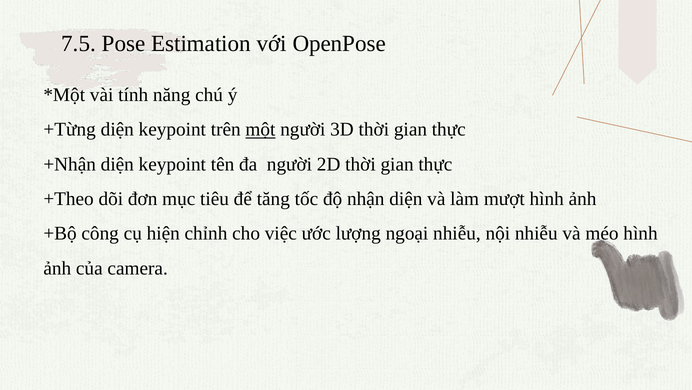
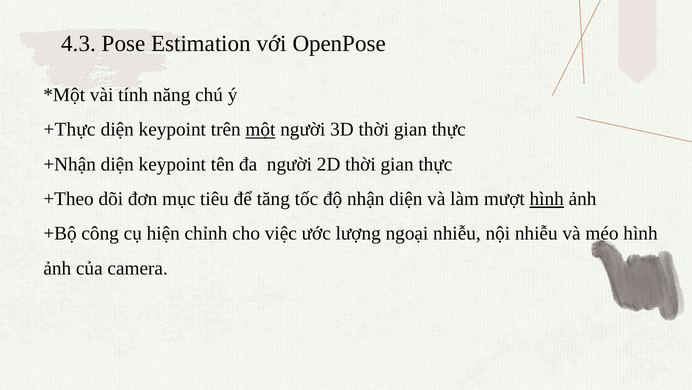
7.5: 7.5 -> 4.3 (79, 44)
+Từng: +Từng -> +Thực (70, 129)
hình underline: none -> present (547, 199)
